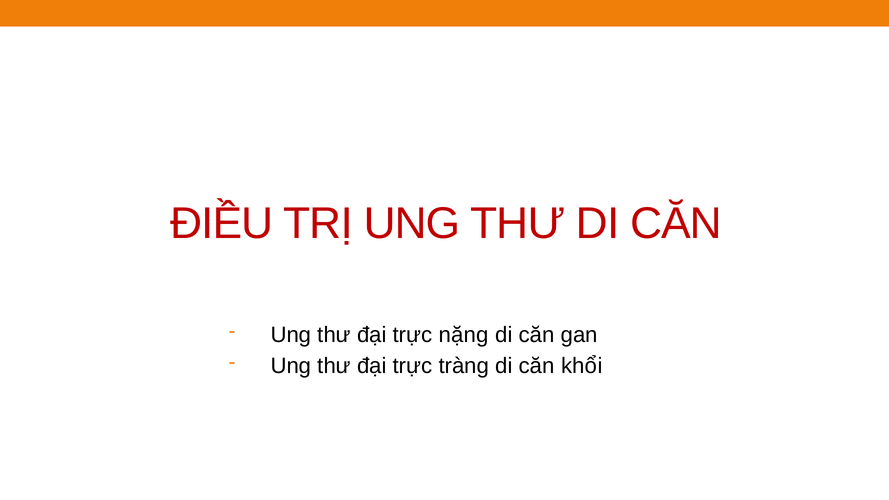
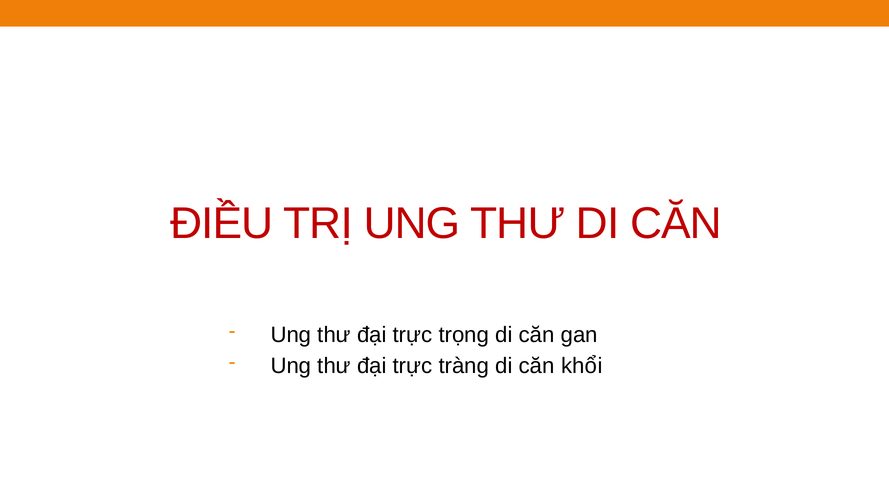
nặng: nặng -> trọng (464, 335)
